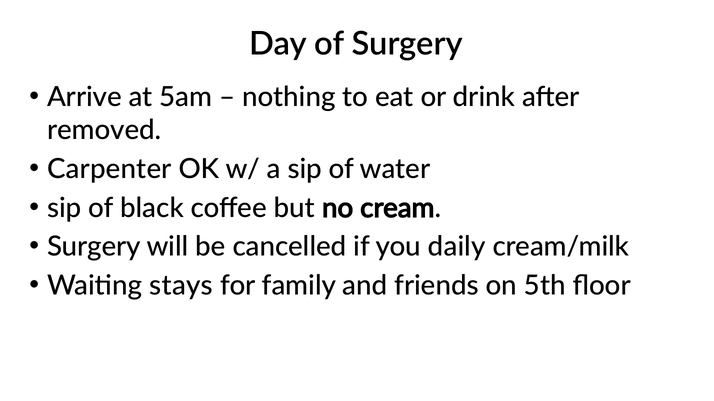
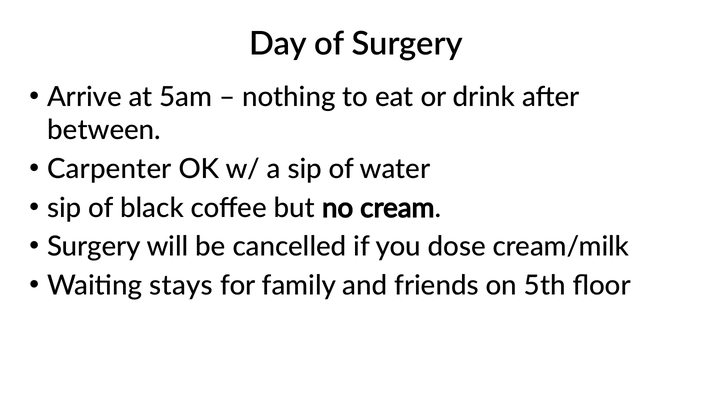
removed: removed -> between (104, 131)
daily: daily -> dose (457, 247)
